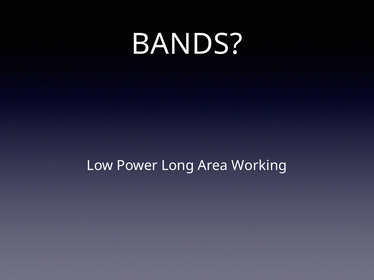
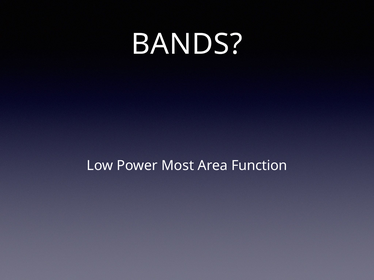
Long: Long -> Most (178, 166)
Working: Working -> Function (259, 166)
